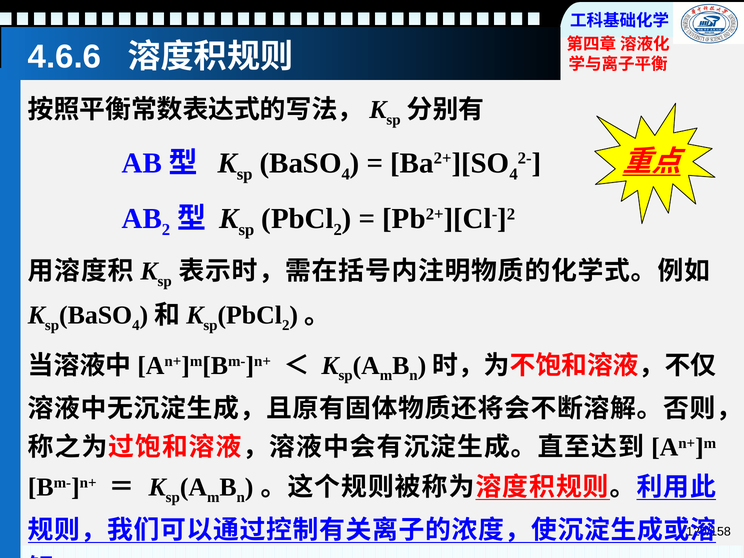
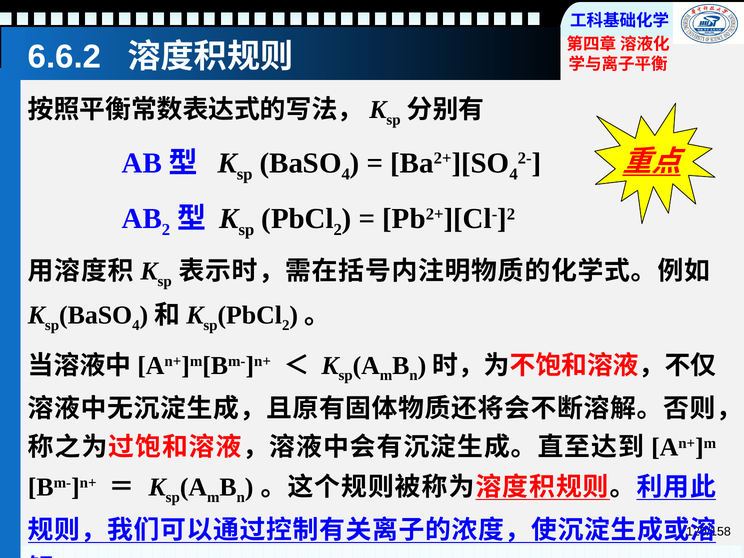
4.6.6: 4.6.6 -> 6.6.2 (65, 57)
